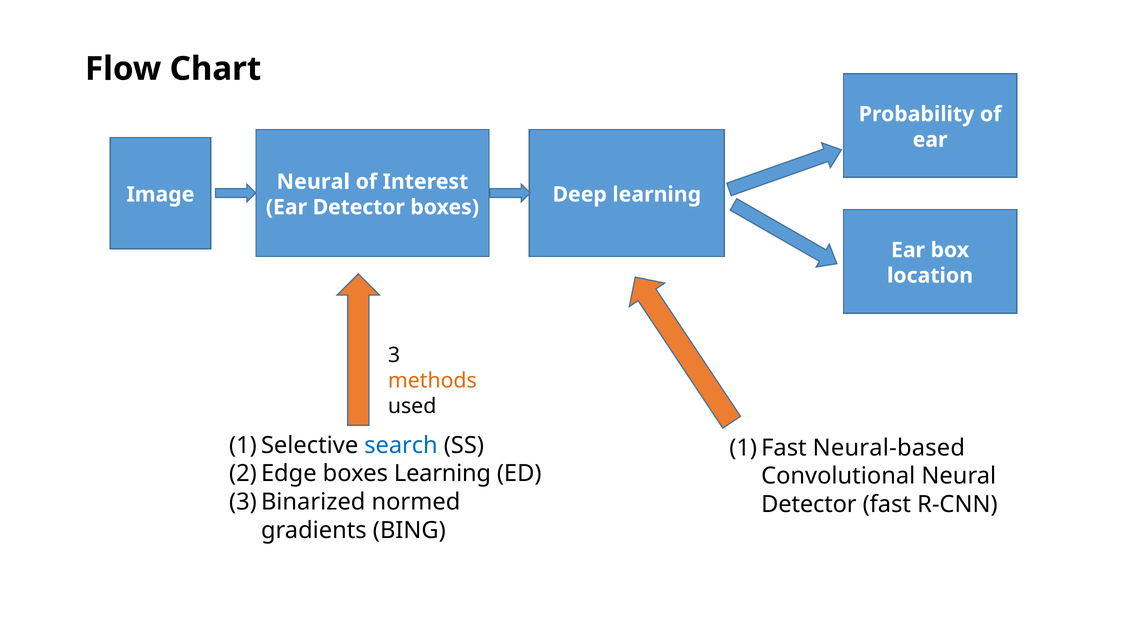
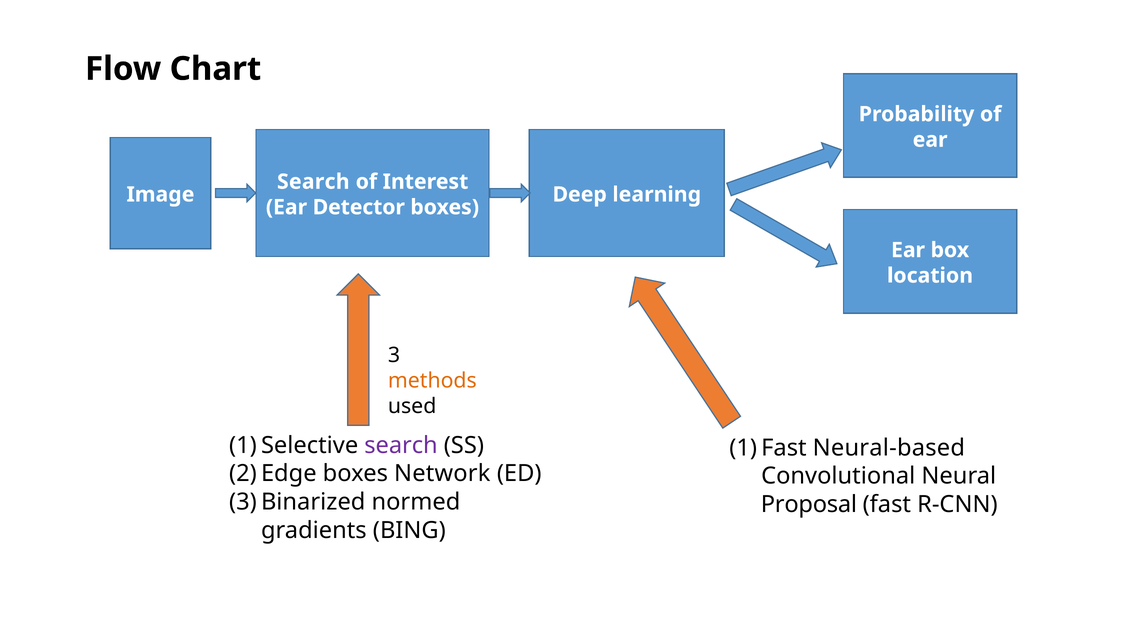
Neural: Neural -> Search (313, 182)
search colour: blue -> purple (401, 446)
boxes Learning: Learning -> Network (442, 474)
Detector: Detector -> Proposal (809, 505)
